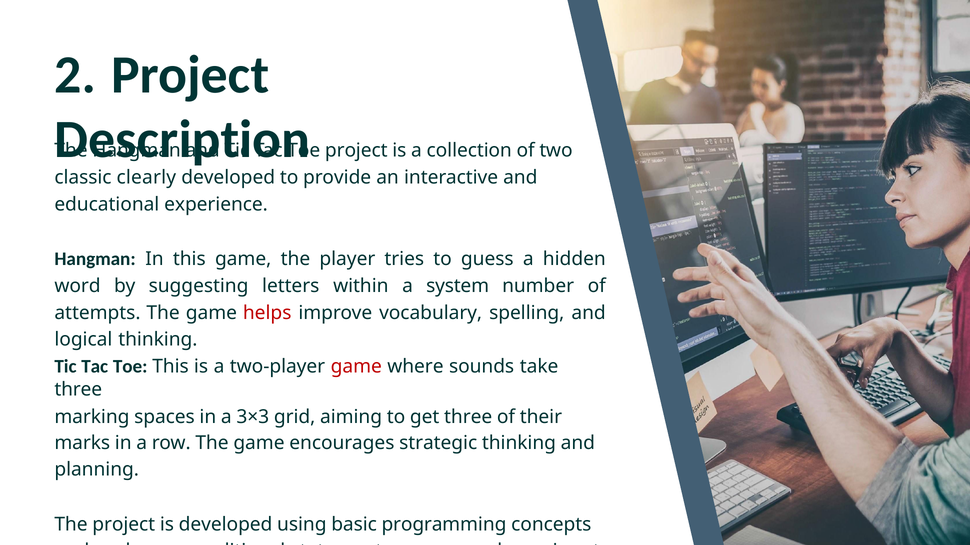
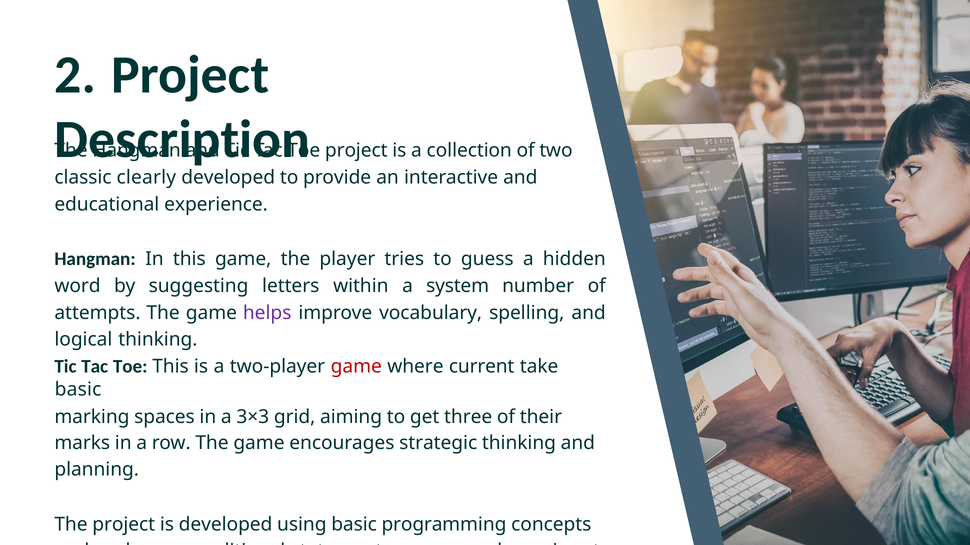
helps colour: red -> purple (267, 313)
sounds: sounds -> current (482, 367)
three: three -> basic (78, 390)
